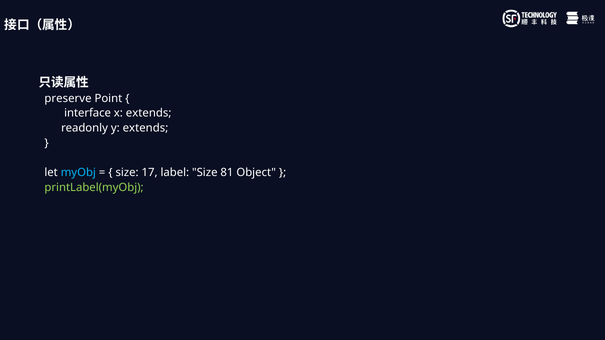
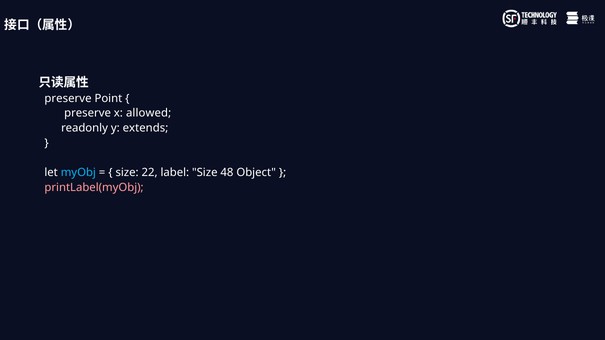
interface: interface -> preserve (88, 113)
x extends: extends -> allowed (149, 113)
17: 17 -> 22 (150, 173)
81: 81 -> 48 (227, 173)
printLabel(myObj colour: light green -> pink (94, 188)
